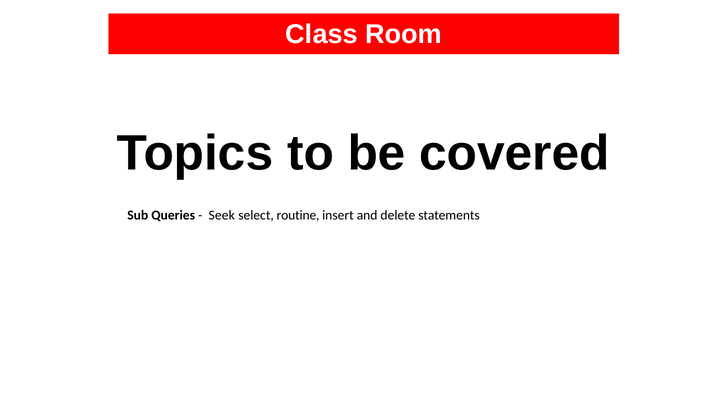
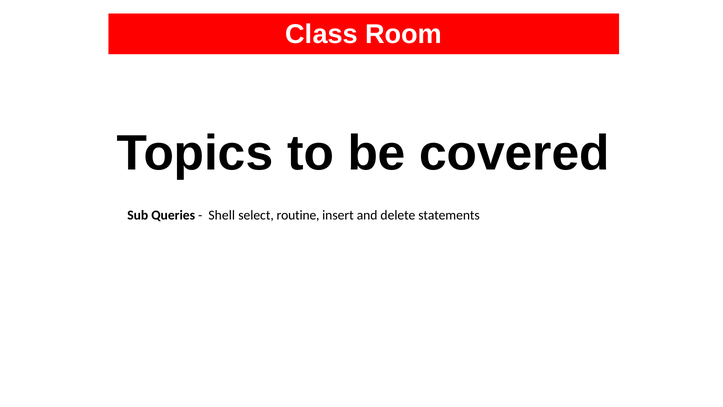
Seek: Seek -> Shell (222, 215)
